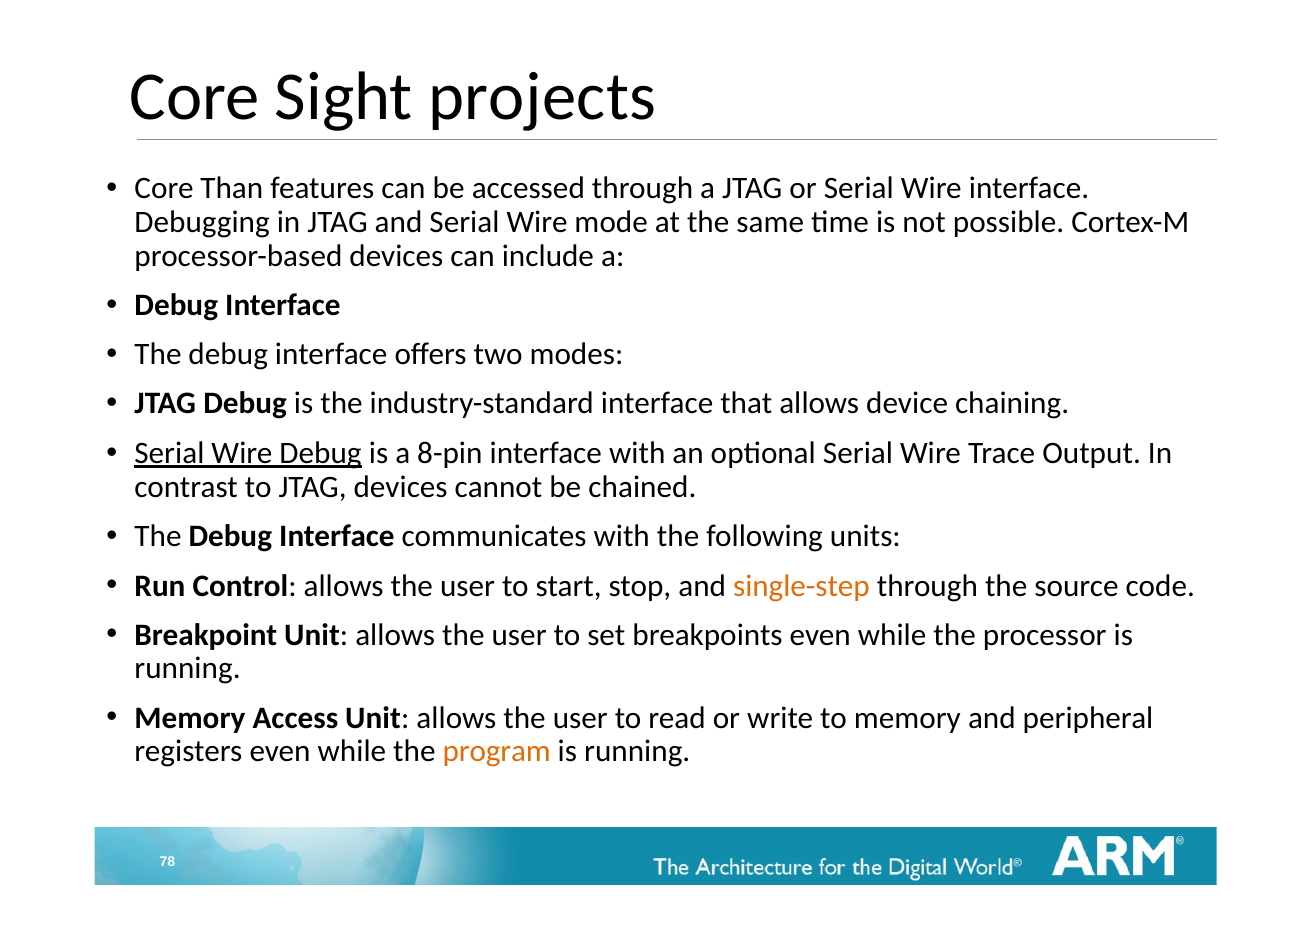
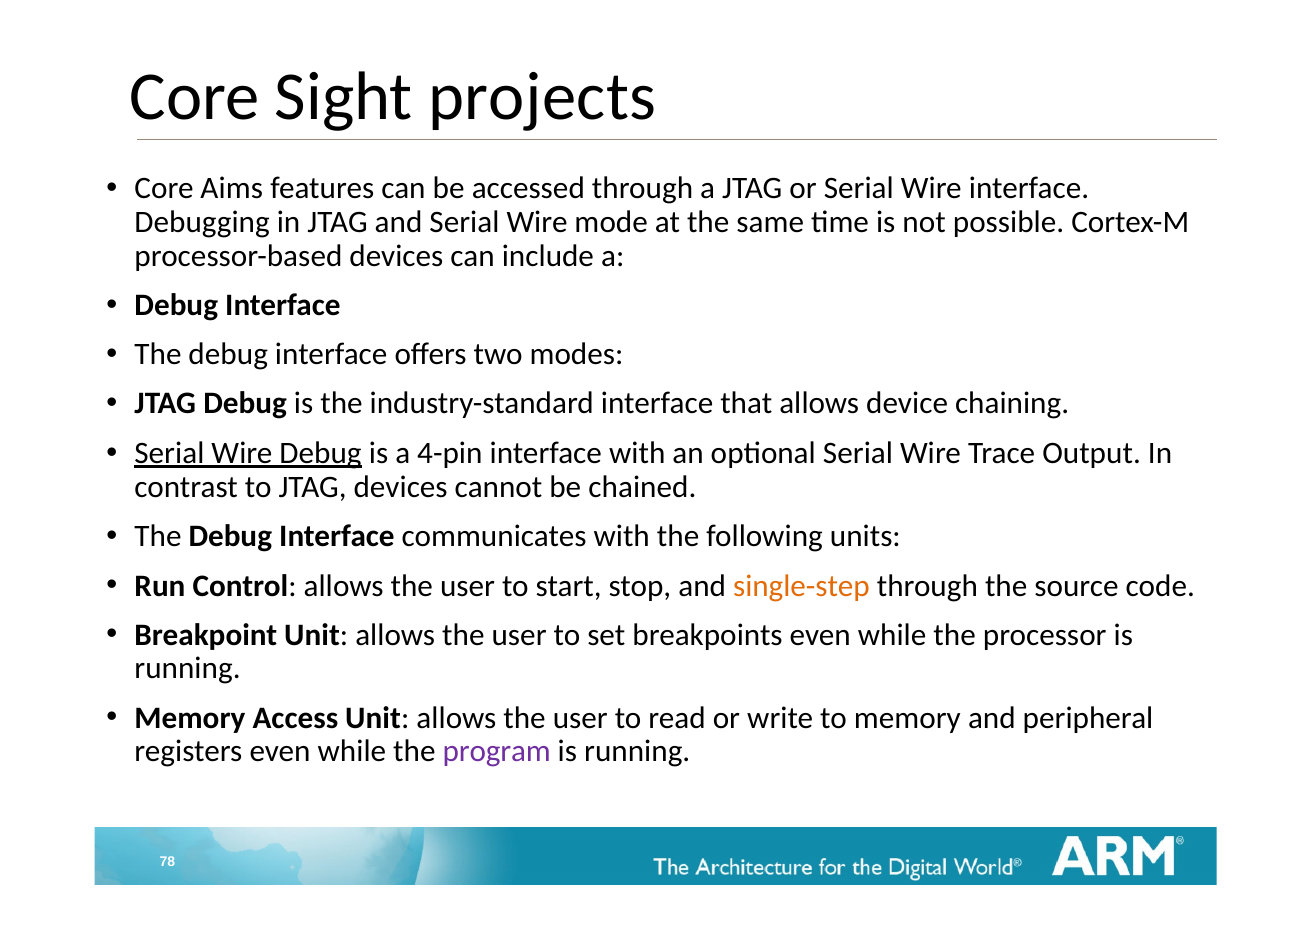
Than: Than -> Aims (232, 189)
8-pin: 8-pin -> 4-pin (450, 453)
program colour: orange -> purple (497, 752)
